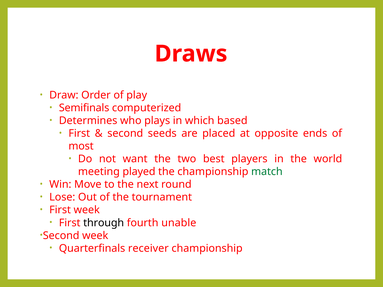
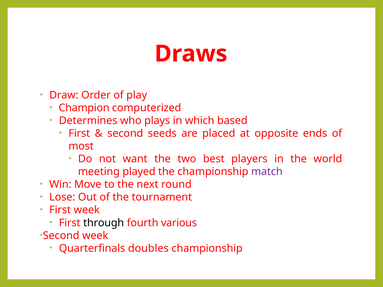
Semifinals: Semifinals -> Champion (84, 108)
match colour: green -> purple (267, 172)
unable: unable -> various (179, 223)
receiver: receiver -> doubles (148, 248)
